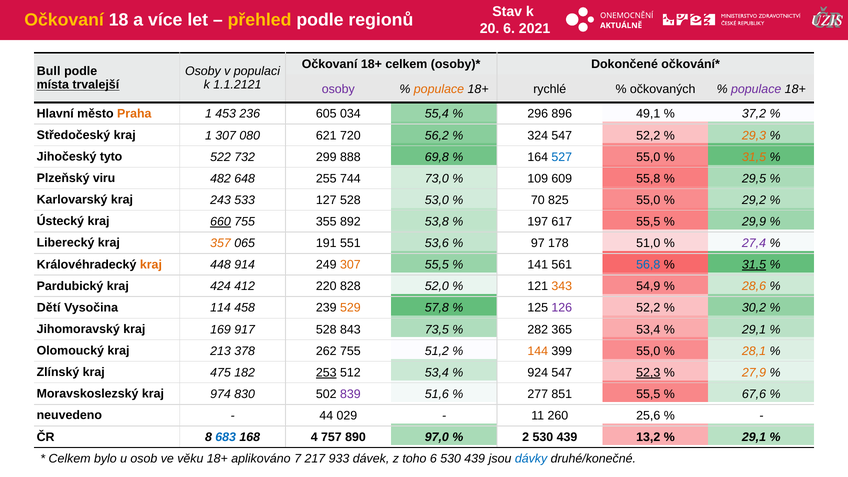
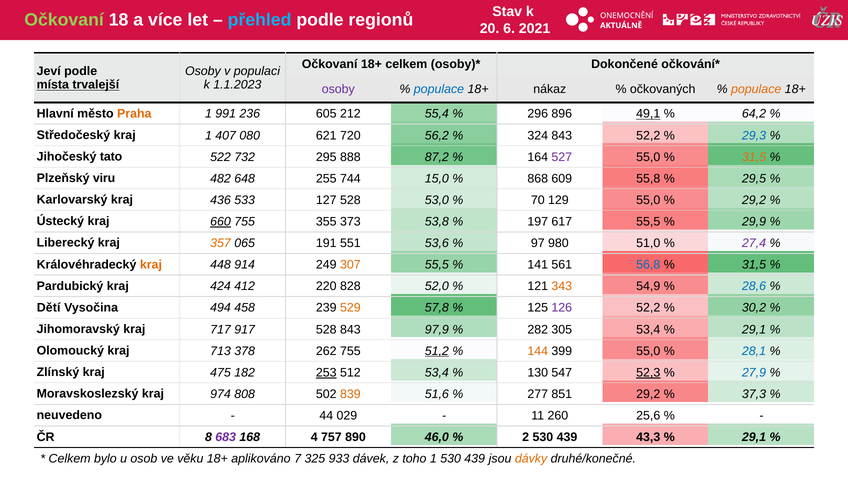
Očkovaní colour: yellow -> light green (64, 20)
přehled colour: yellow -> light blue (260, 20)
Bull: Bull -> Jeví (49, 71)
1.1.2121: 1.1.2121 -> 1.1.2023 (237, 85)
populace colour: orange -> blue (439, 89)
rychlé: rychlé -> nákaz (550, 89)
populace colour: purple -> orange (756, 89)
453: 453 -> 991 (226, 114)
034: 034 -> 212 (350, 114)
49,1 underline: none -> present (648, 114)
37,2: 37,2 -> 64,2 (754, 114)
1 307: 307 -> 407 (226, 135)
324 547: 547 -> 843 (562, 135)
29,3 colour: orange -> blue (754, 135)
tyto: tyto -> tato (111, 157)
299: 299 -> 295 (326, 157)
69,8: 69,8 -> 87,2 (437, 157)
527 colour: blue -> purple (562, 157)
73,0: 73,0 -> 15,0 (437, 179)
109: 109 -> 868 (538, 179)
243: 243 -> 436 (221, 200)
825: 825 -> 129 (558, 200)
892: 892 -> 373 (350, 222)
178: 178 -> 980 (558, 243)
31,5 underline: present -> none (754, 265)
28,6 colour: orange -> blue (754, 286)
114: 114 -> 494 (221, 308)
169: 169 -> 717 (221, 329)
73,5: 73,5 -> 97,9 (437, 329)
365: 365 -> 305 (562, 329)
213: 213 -> 713 (221, 351)
51,2 underline: none -> present (437, 351)
28,1 colour: orange -> blue (754, 351)
924: 924 -> 130 (538, 373)
27,9 colour: orange -> blue (754, 373)
830: 830 -> 808 (245, 394)
839 colour: purple -> orange (350, 394)
851 55,5: 55,5 -> 29,2 (648, 394)
67,6: 67,6 -> 37,3 (754, 394)
683 colour: blue -> purple (226, 437)
97,0: 97,0 -> 46,0 (437, 437)
13,2: 13,2 -> 43,3 (648, 437)
217: 217 -> 325 (315, 459)
toho 6: 6 -> 1 (433, 459)
dávky colour: blue -> orange (531, 459)
